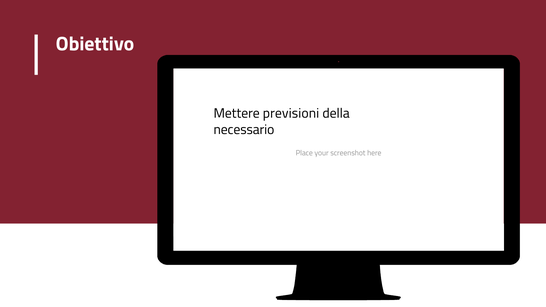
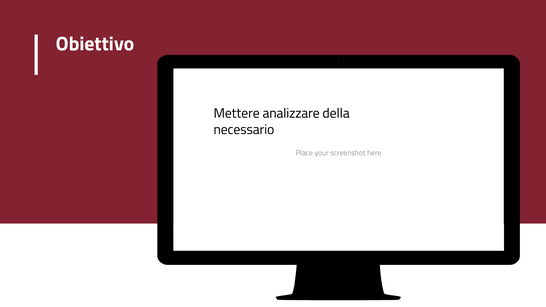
previsioni: previsioni -> analizzare (291, 113)
